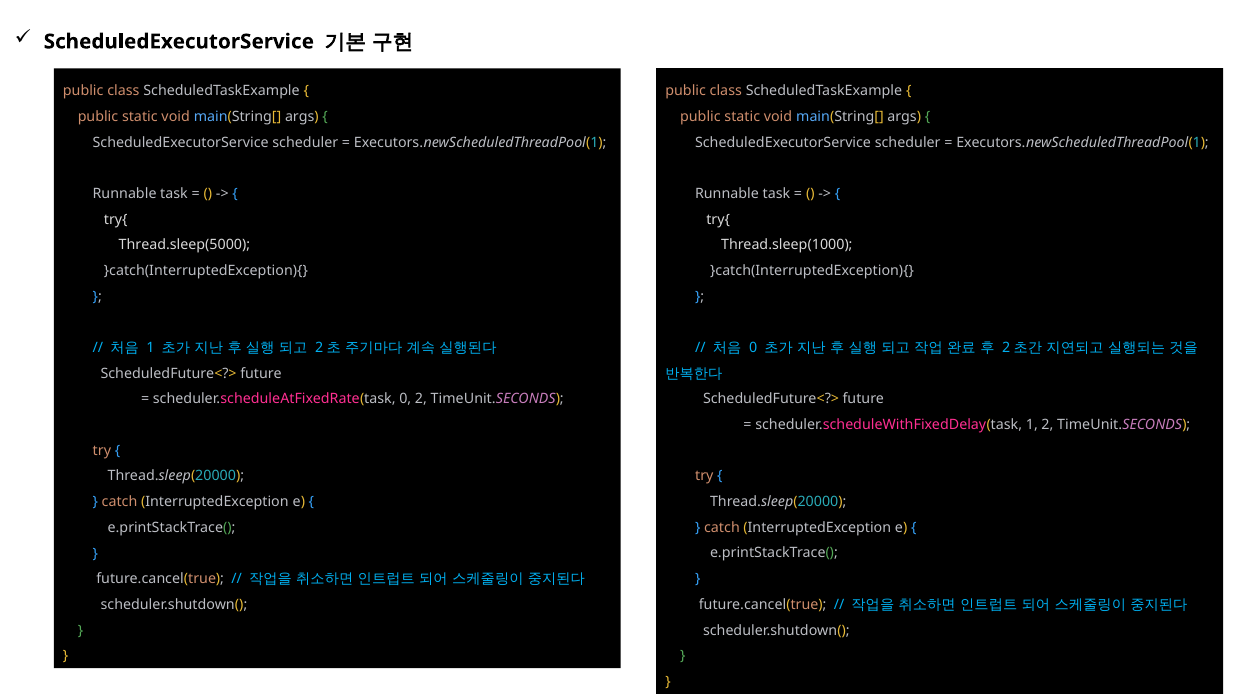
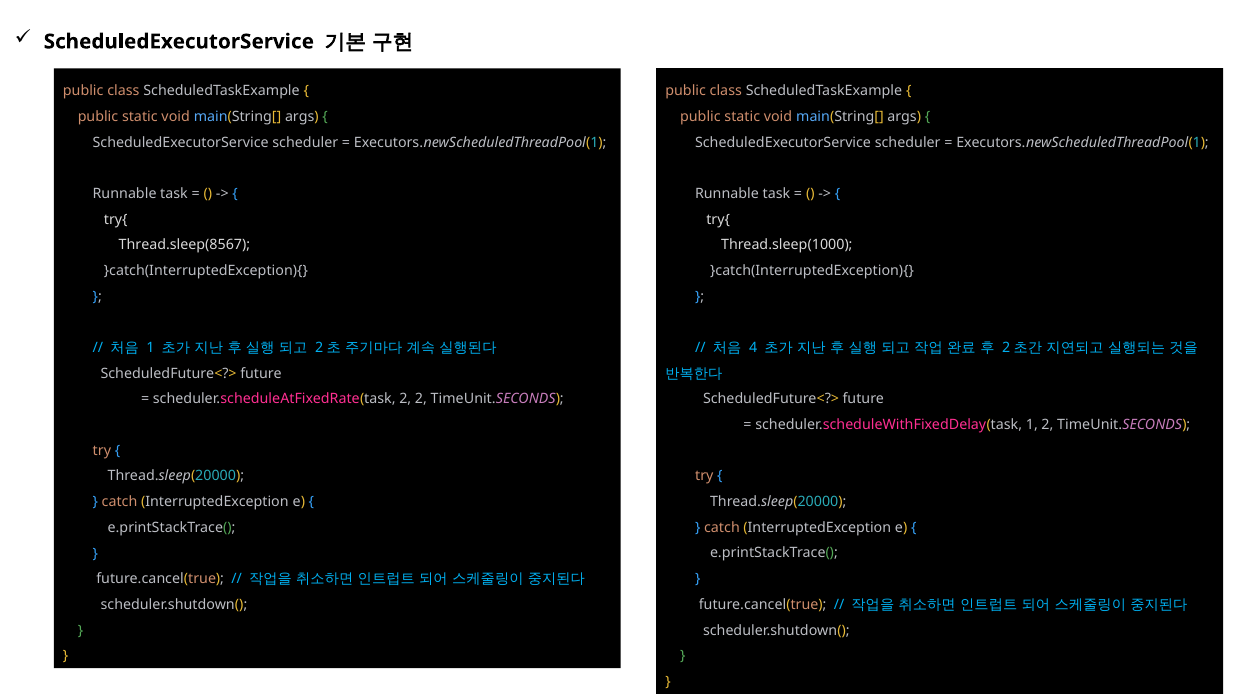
Thread.sleep(5000: Thread.sleep(5000 -> Thread.sleep(8567 (184, 245)
0: 0 -> 4 (753, 348)
scheduler.scheduleAtFixedRate(task 0: 0 -> 2 (405, 399)
